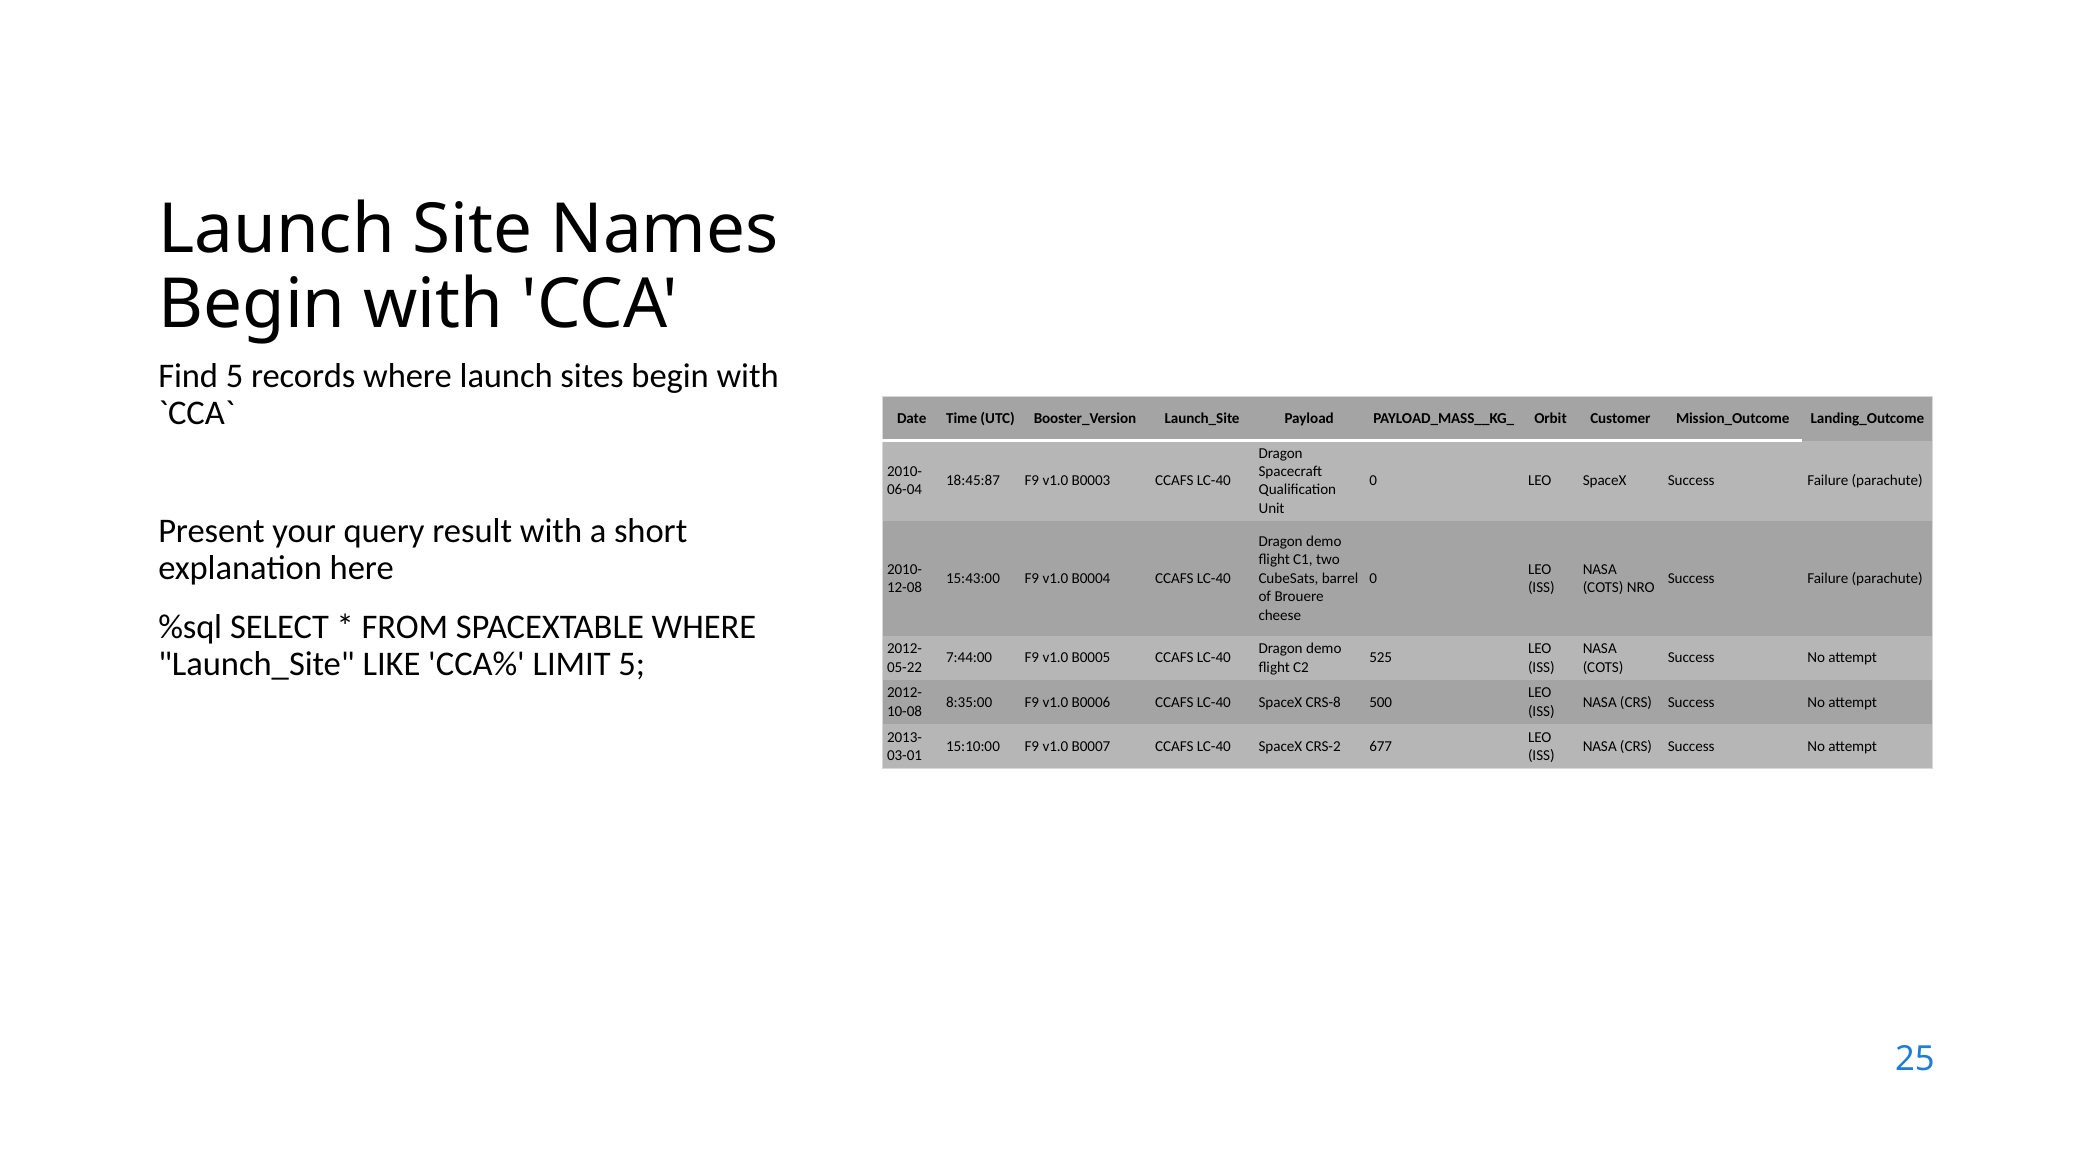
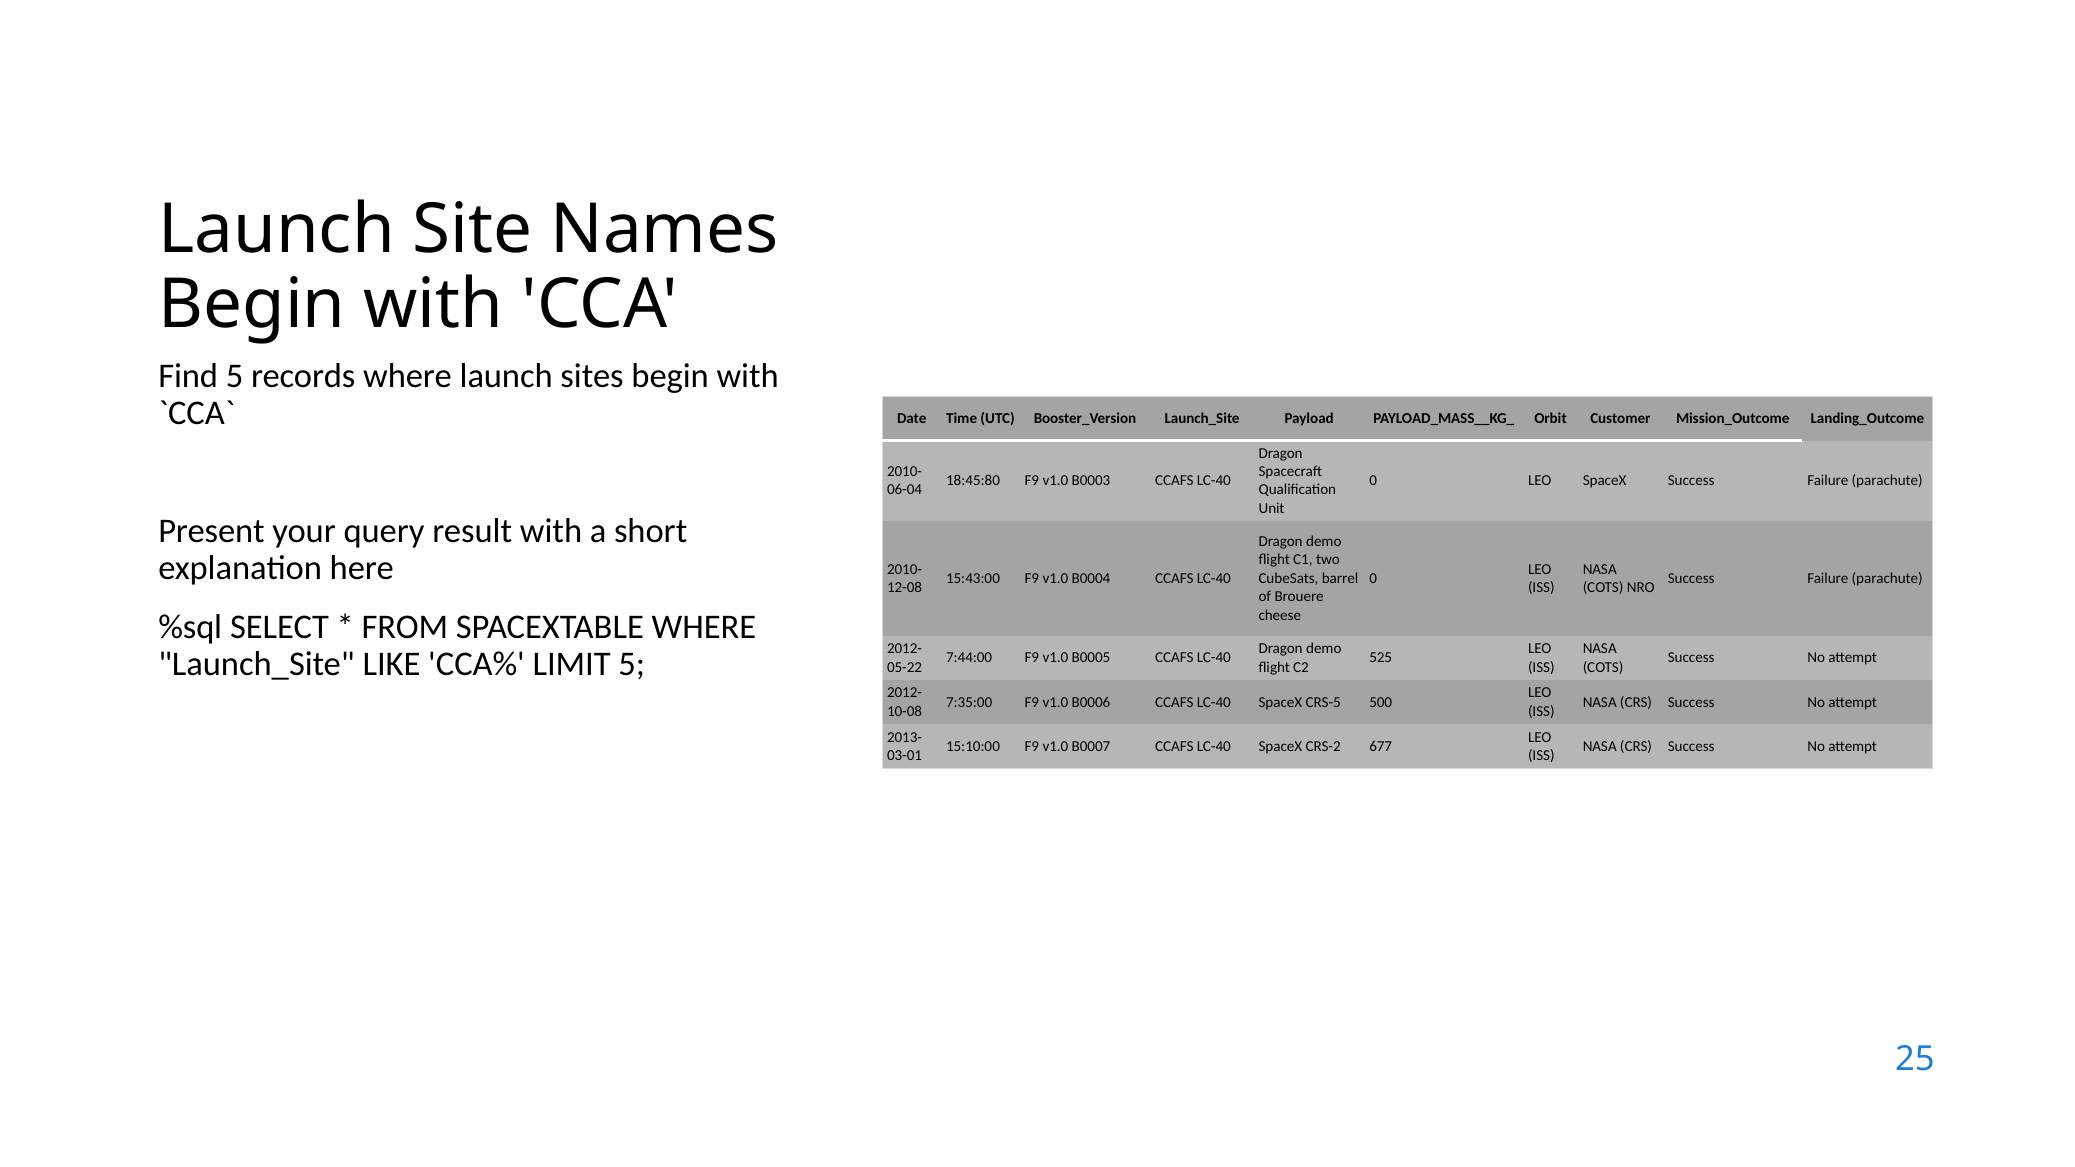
18:45:87: 18:45:87 -> 18:45:80 (973, 481)
8:35:00: 8:35:00 -> 7:35:00 (969, 702)
CRS-8: CRS-8 -> CRS-5 (1323, 702)
